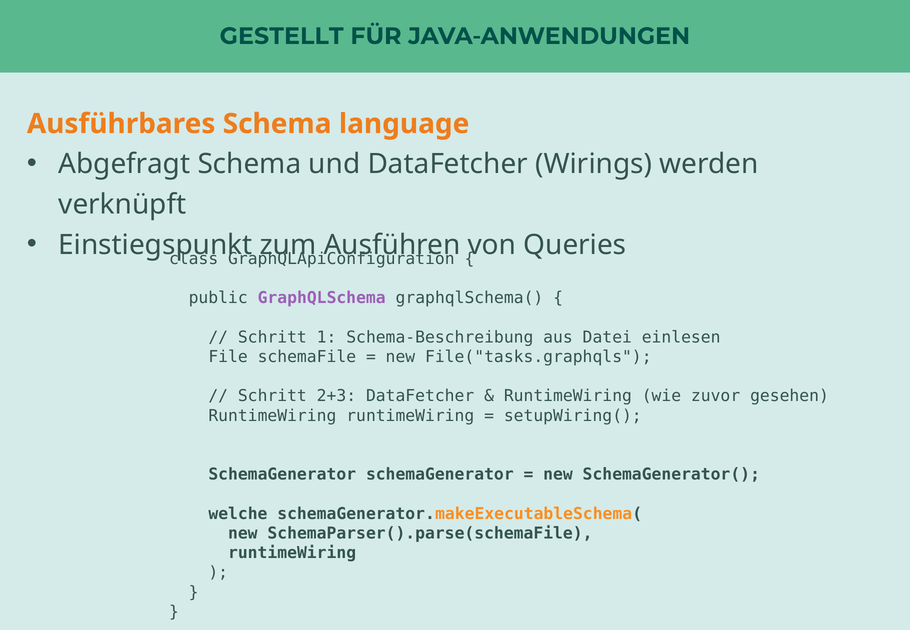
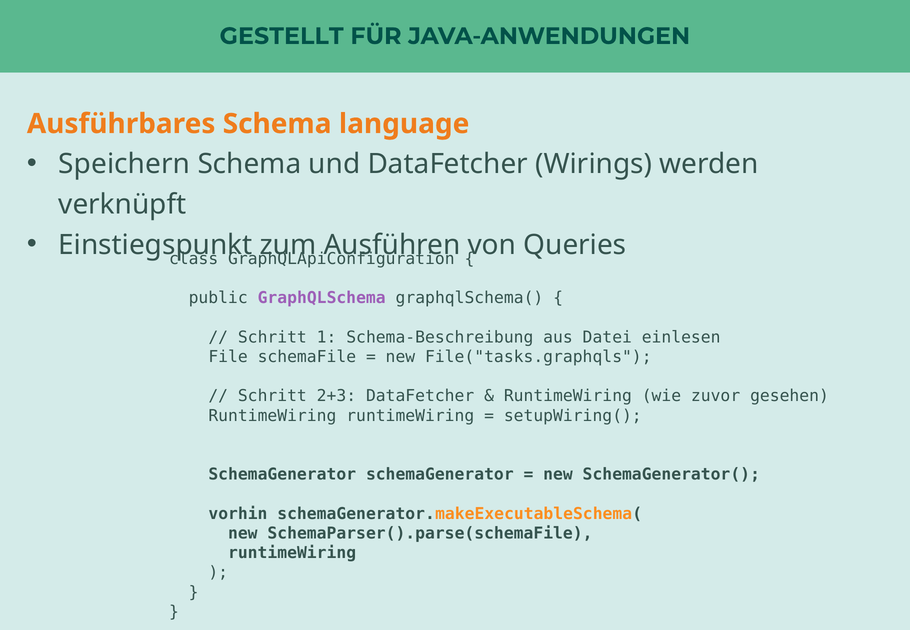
Abgefragt: Abgefragt -> Speichern (124, 164)
welche: welche -> vorhin (238, 514)
